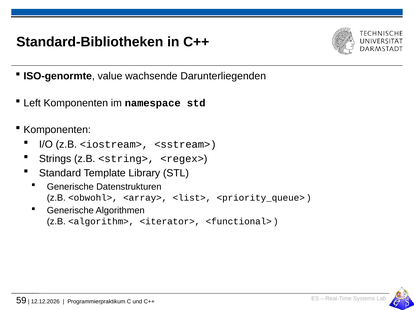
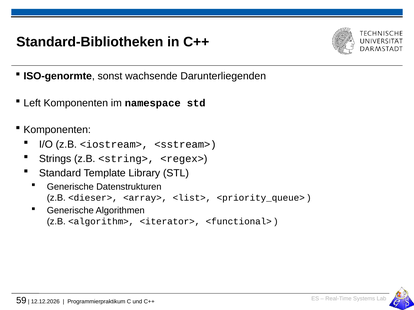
value: value -> sonst (110, 76)
<obwohl>: <obwohl> -> <dieser> (93, 198)
